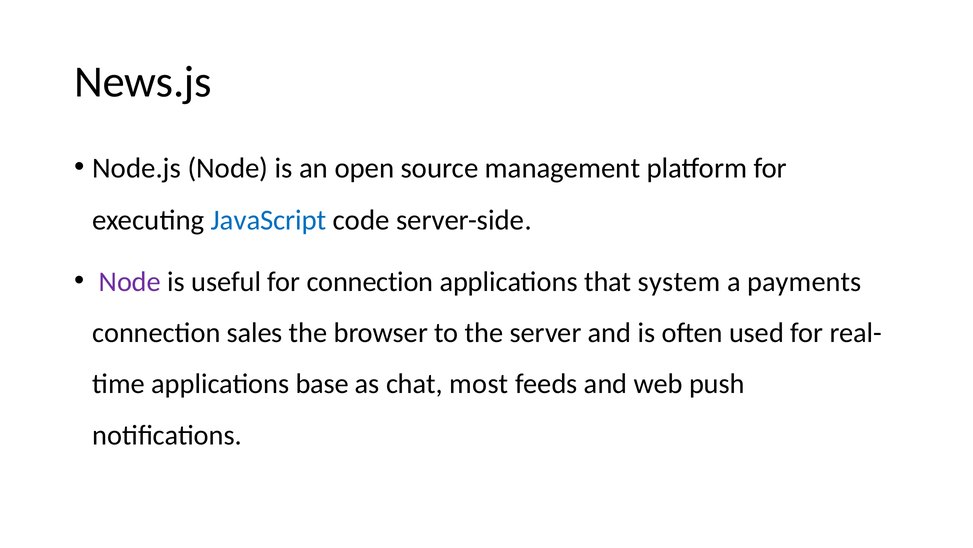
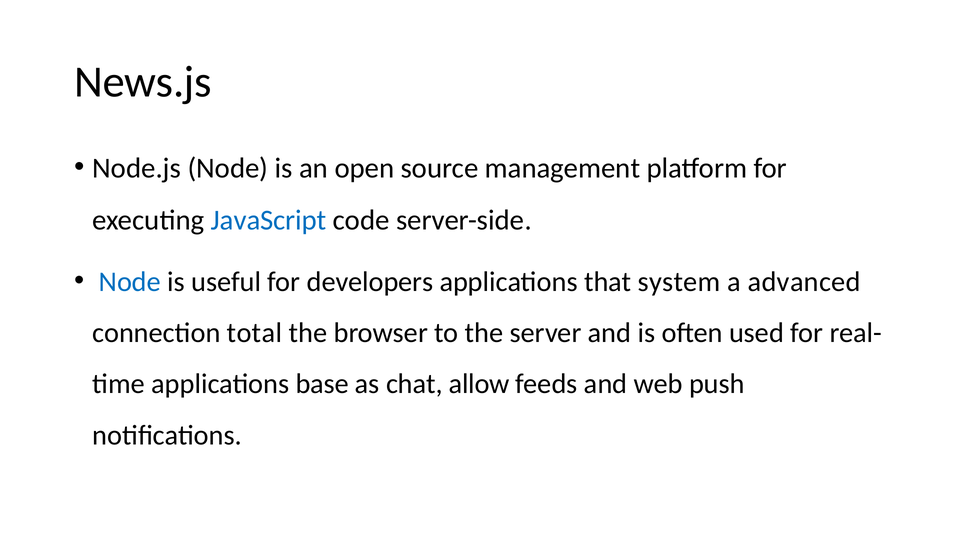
Node colour: purple -> blue (130, 281)
for connection: connection -> developers (370, 281)
payments: payments -> advanced (804, 281)
sales: sales -> total (254, 332)
most: most -> allow (479, 384)
